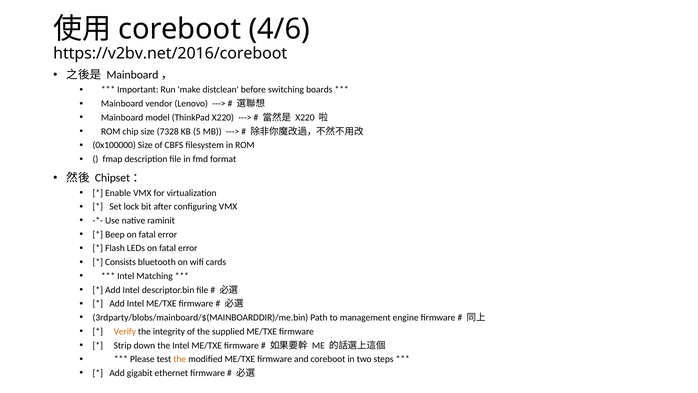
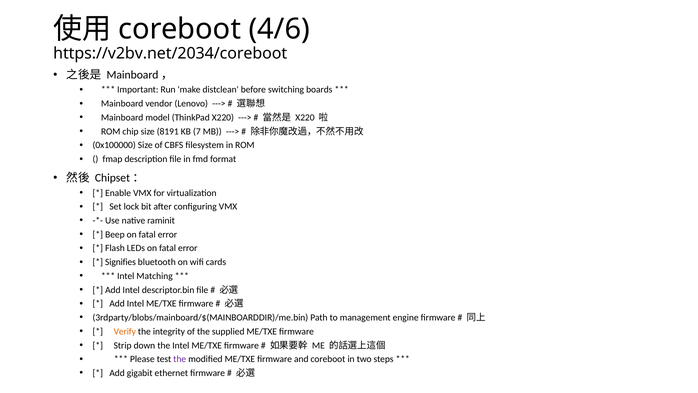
https://v2bv.net/2016/coreboot: https://v2bv.net/2016/coreboot -> https://v2bv.net/2034/coreboot (170, 54)
7328: 7328 -> 8191 (168, 131)
5: 5 -> 7 (197, 131)
Consists: Consists -> Signifies (120, 262)
the colour: orange -> purple (180, 359)
